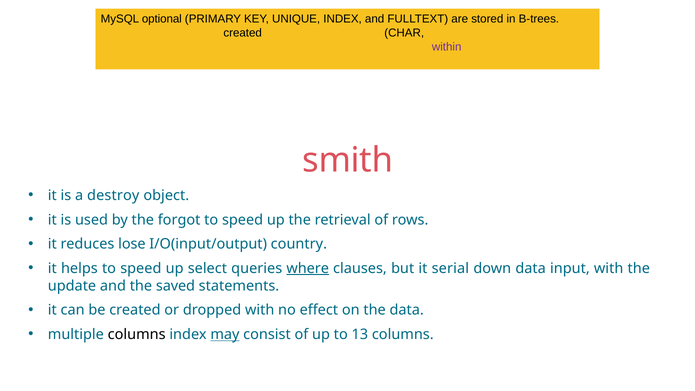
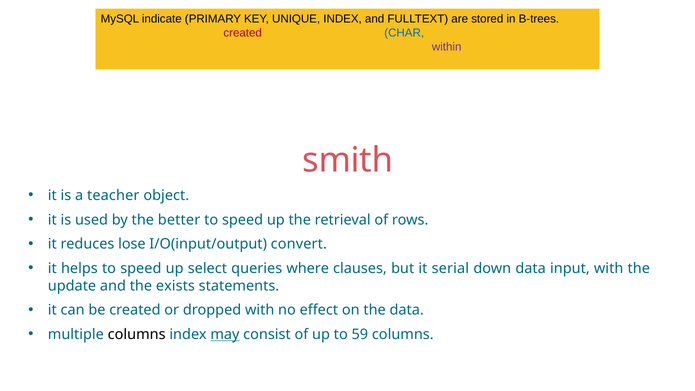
optional: optional -> indicate (162, 19)
created colour: black -> red (243, 33)
CHAR colour: black -> blue (404, 33)
destroy: destroy -> teacher (113, 195)
forgot: forgot -> better (179, 220)
country: country -> convert (299, 244)
where underline: present -> none (308, 268)
saved: saved -> exists (175, 286)
13: 13 -> 59 (360, 334)
